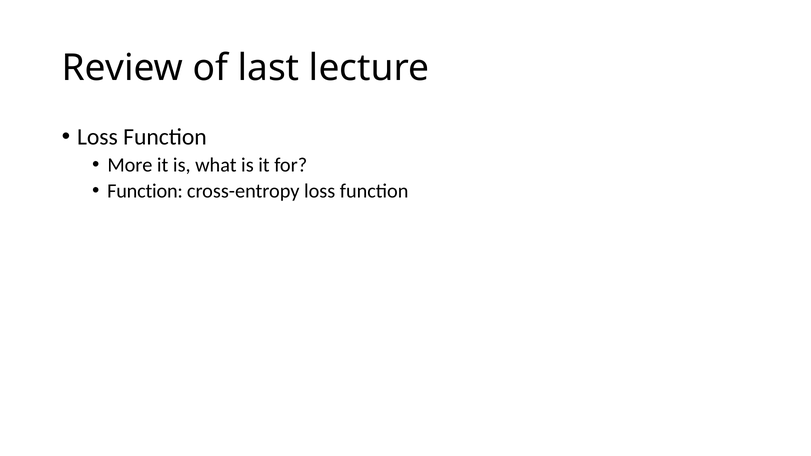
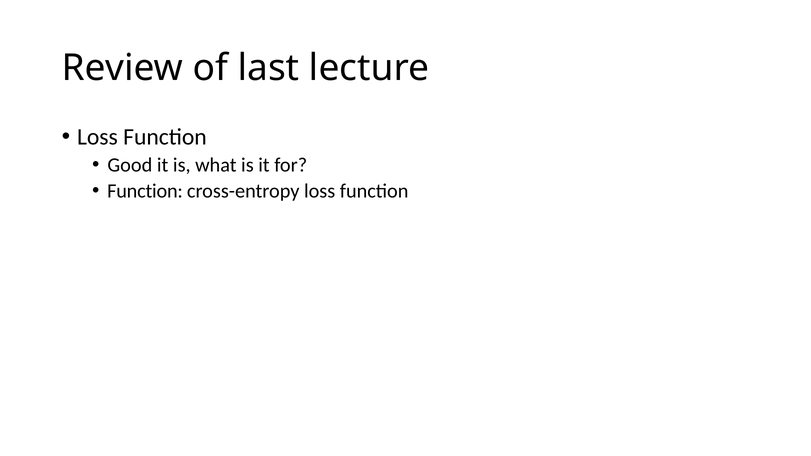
More: More -> Good (130, 165)
